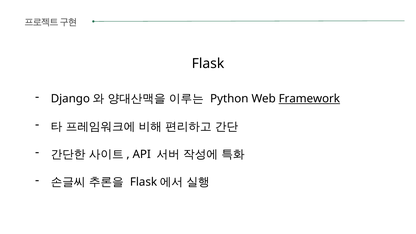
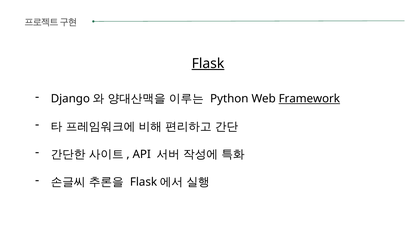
Flask underline: none -> present (208, 64)
